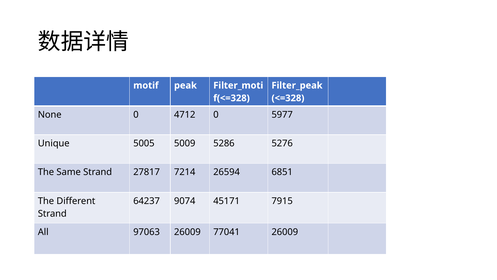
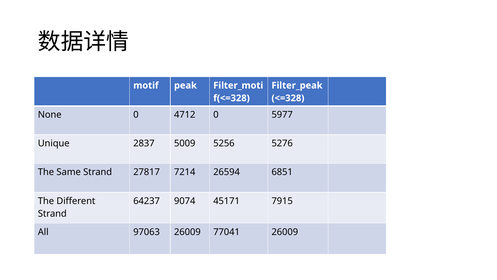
5005: 5005 -> 2837 (144, 143)
5286: 5286 -> 5256 (224, 143)
